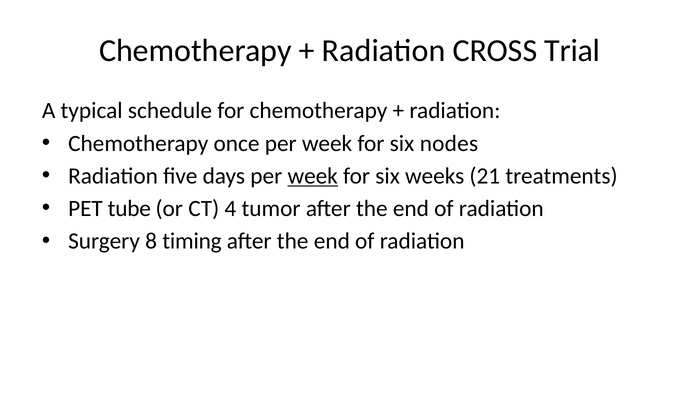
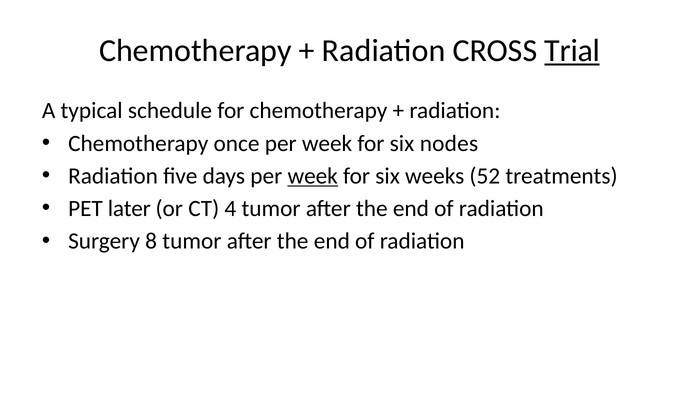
Trial underline: none -> present (572, 51)
21: 21 -> 52 (485, 176)
tube: tube -> later (129, 209)
8 timing: timing -> tumor (192, 241)
